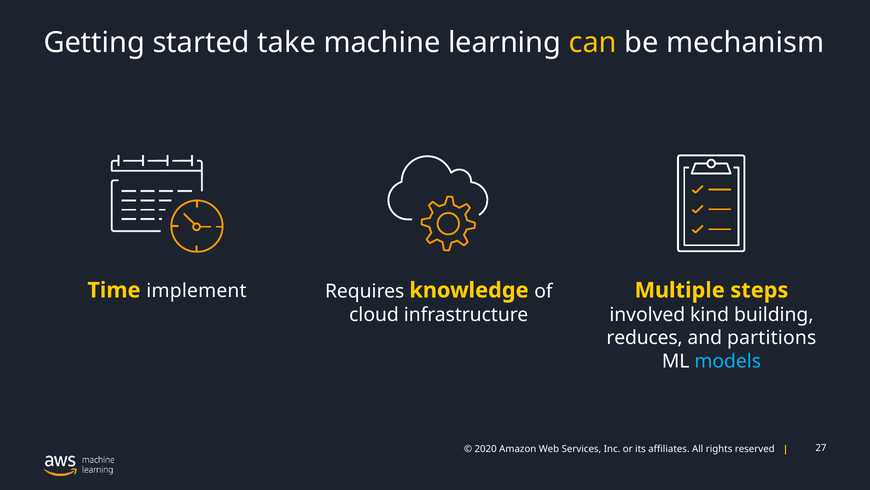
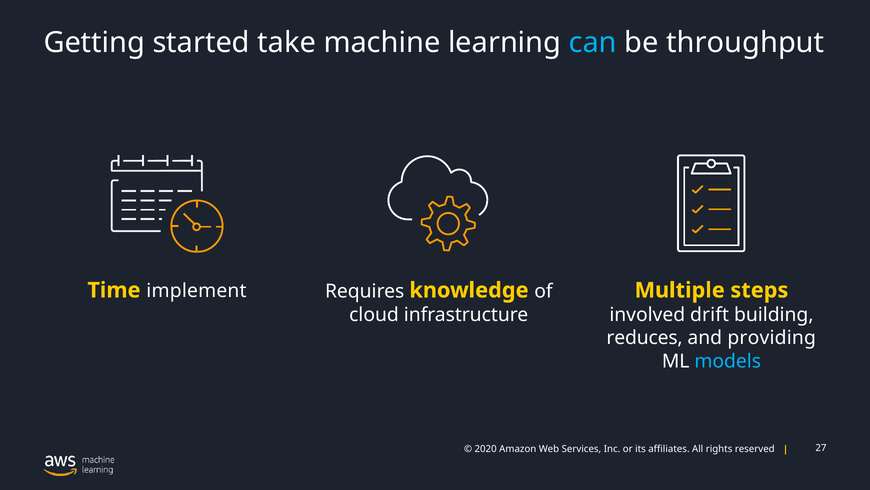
can colour: yellow -> light blue (593, 43)
mechanism: mechanism -> throughput (745, 43)
kind: kind -> drift (710, 314)
partitions: partitions -> providing (772, 338)
